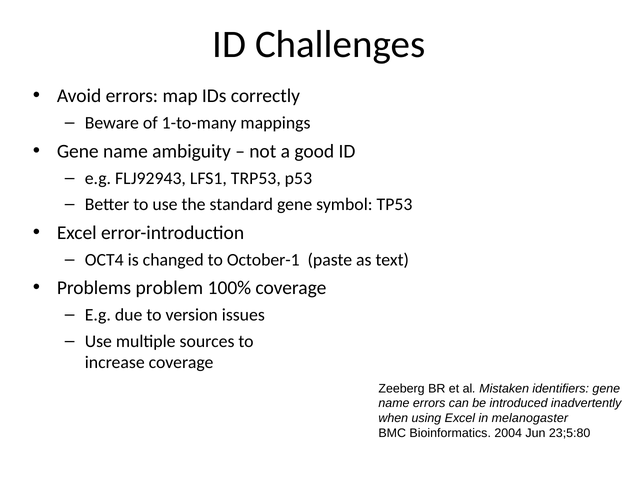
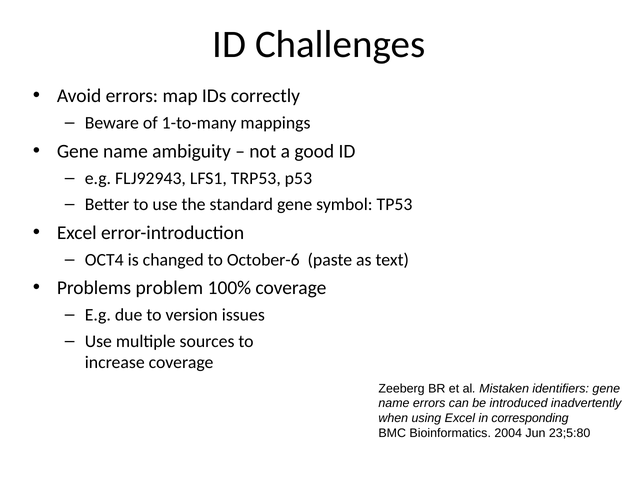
October-1: October-1 -> October-6 (263, 260)
melanogaster: melanogaster -> corresponding (530, 419)
